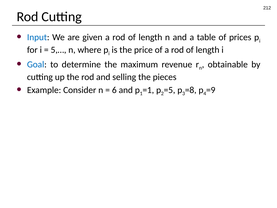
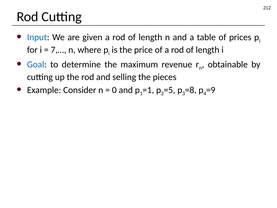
5,…: 5,… -> 7,… (59, 50)
6: 6 -> 0 (114, 90)
